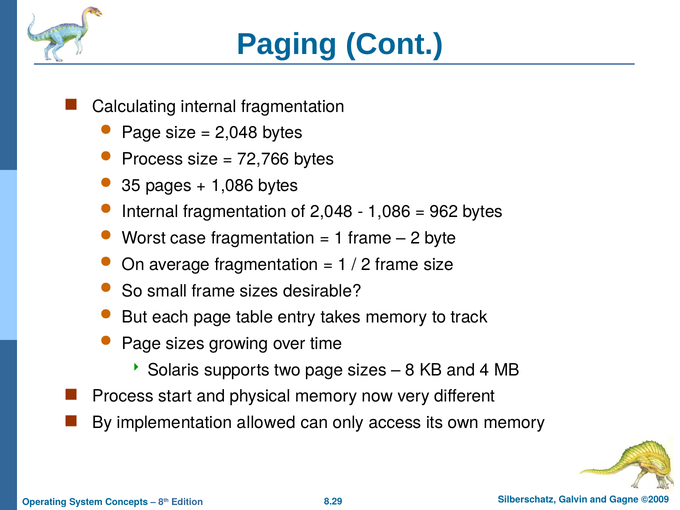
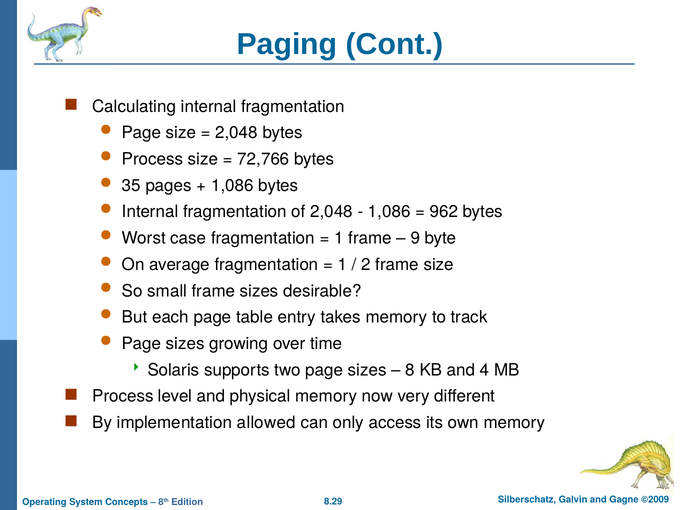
2: 2 -> 9 (415, 238)
start: start -> level (175, 396)
